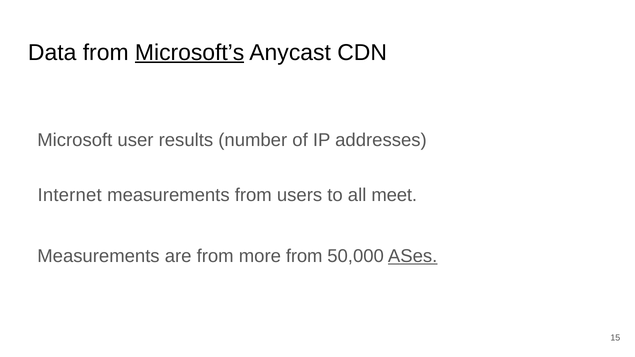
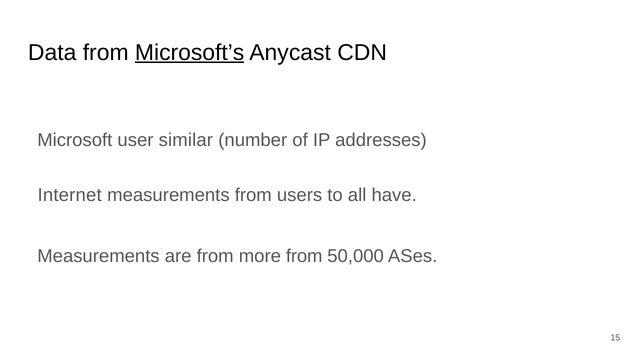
results: results -> similar (186, 140)
meet: meet -> have (394, 195)
ASes underline: present -> none (413, 256)
